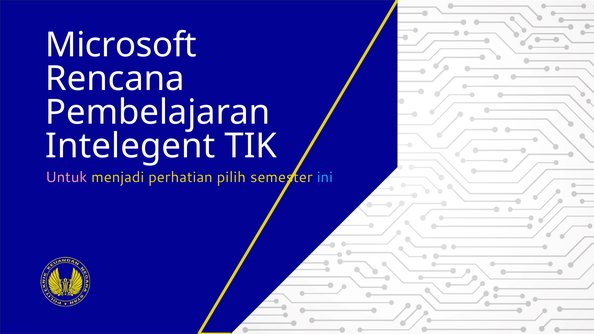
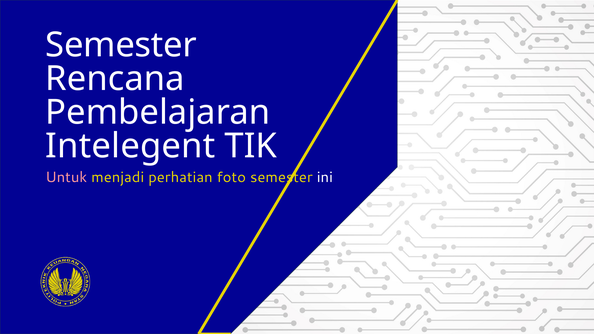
Microsoft: Microsoft -> Semester (121, 45)
pilih: pilih -> foto (231, 177)
ini colour: light blue -> white (325, 177)
